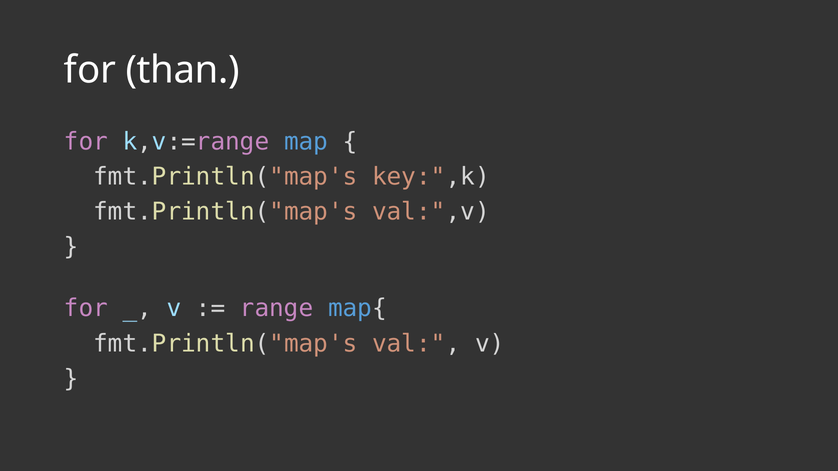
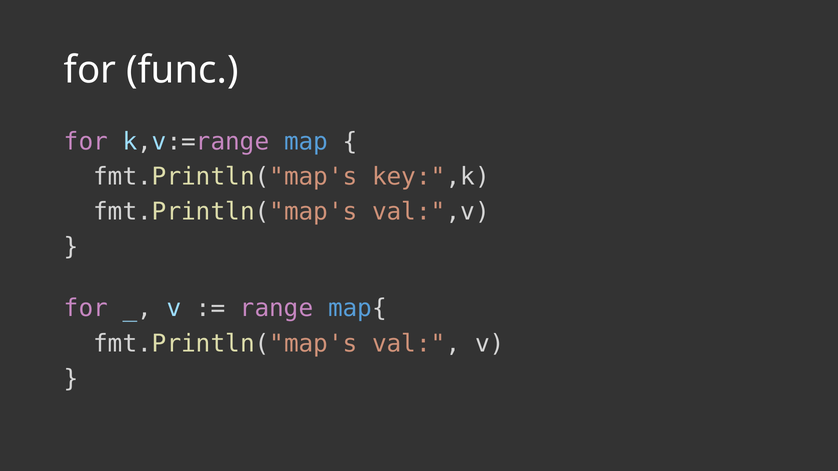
than: than -> func (182, 70)
